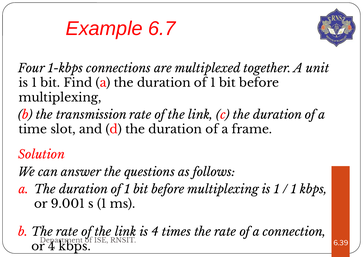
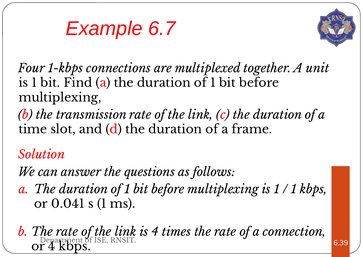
9.001: 9.001 -> 0.041 (68, 204)
